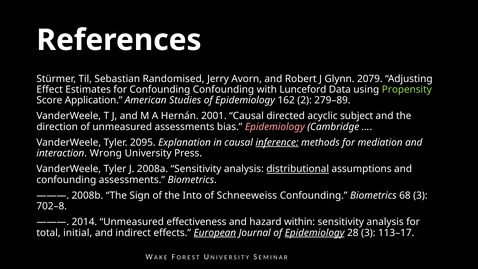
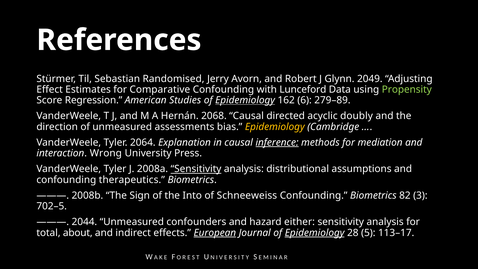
2079: 2079 -> 2049 (370, 79)
for Confounding: Confounding -> Comparative (160, 89)
Application: Application -> Regression (94, 100)
Epidemiology underline: none -> present (245, 100)
2: 2 -> 6 (305, 100)
2001: 2001 -> 2068 (214, 116)
subject: subject -> doubly (357, 116)
Epidemiology colour: pink -> yellow (275, 127)
2095: 2095 -> 2064 (143, 142)
Sensitivity underline: none -> present (196, 169)
distributional underline: present -> none (298, 169)
confounding assessments: assessments -> therapeutics (132, 180)
68: 68 -> 82 (405, 195)
702–8: 702–8 -> 702–5 (52, 206)
2014: 2014 -> 2044 (84, 222)
effectiveness: effectiveness -> confounders (196, 222)
within: within -> either (299, 222)
initial: initial -> about (78, 233)
28 3: 3 -> 5 (368, 233)
